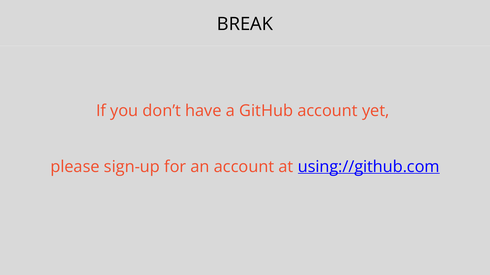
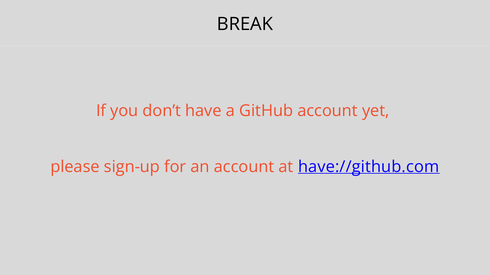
using://github.com: using://github.com -> have://github.com (369, 167)
